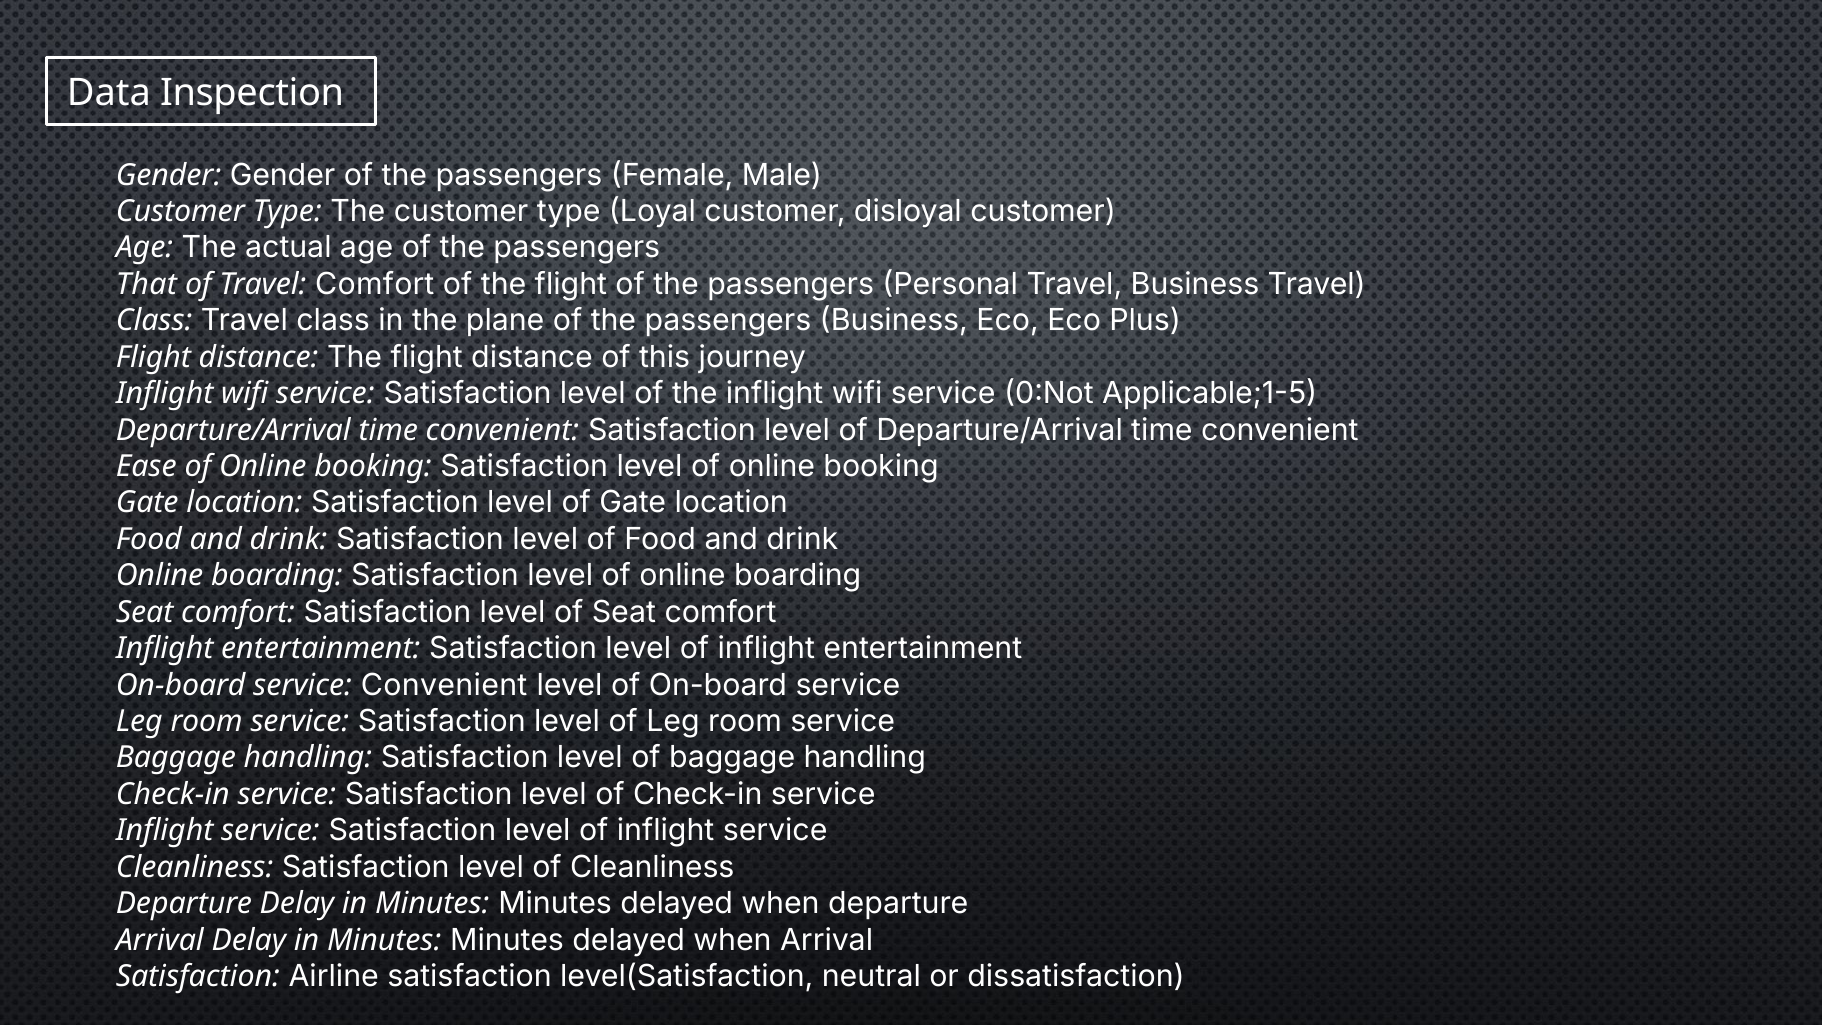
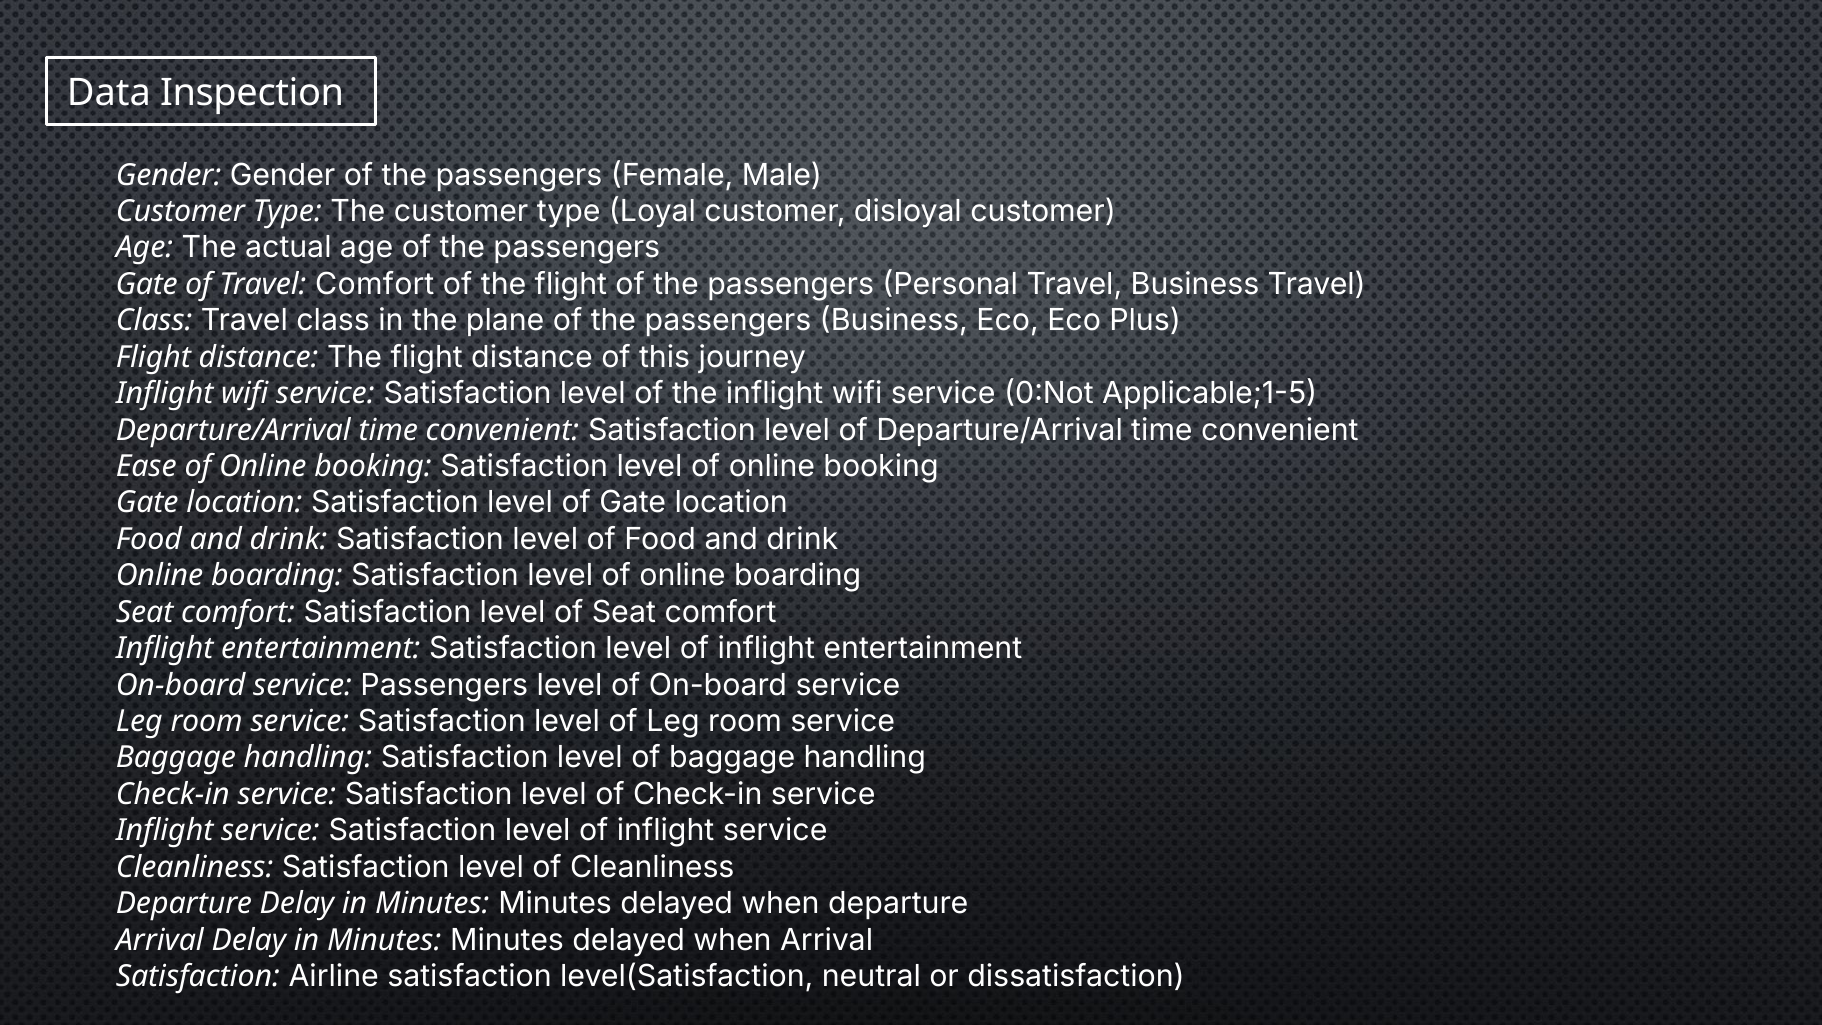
That: That -> Gate (147, 284)
service Convenient: Convenient -> Passengers (444, 685)
